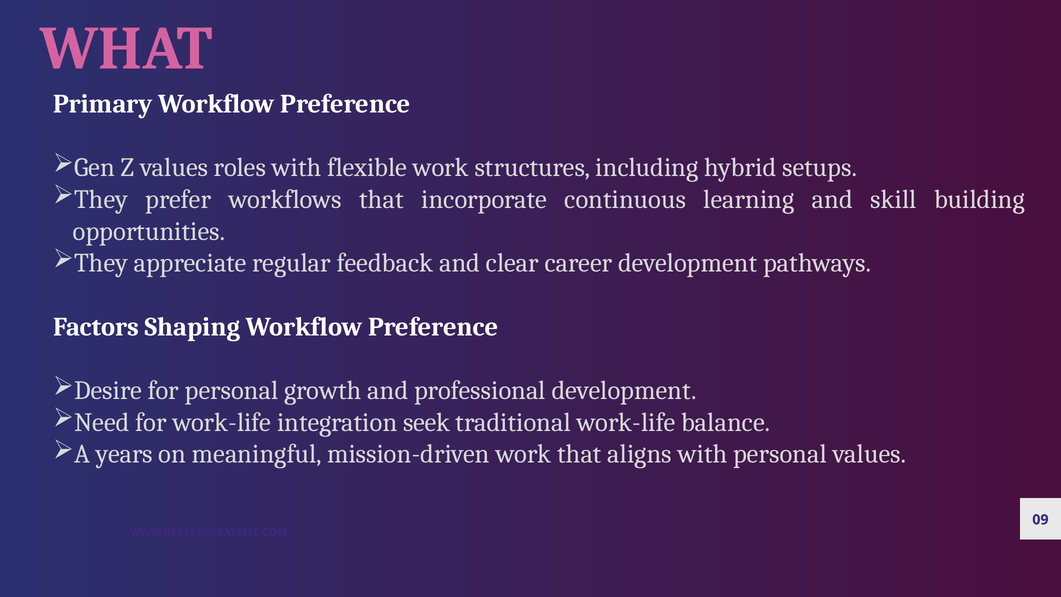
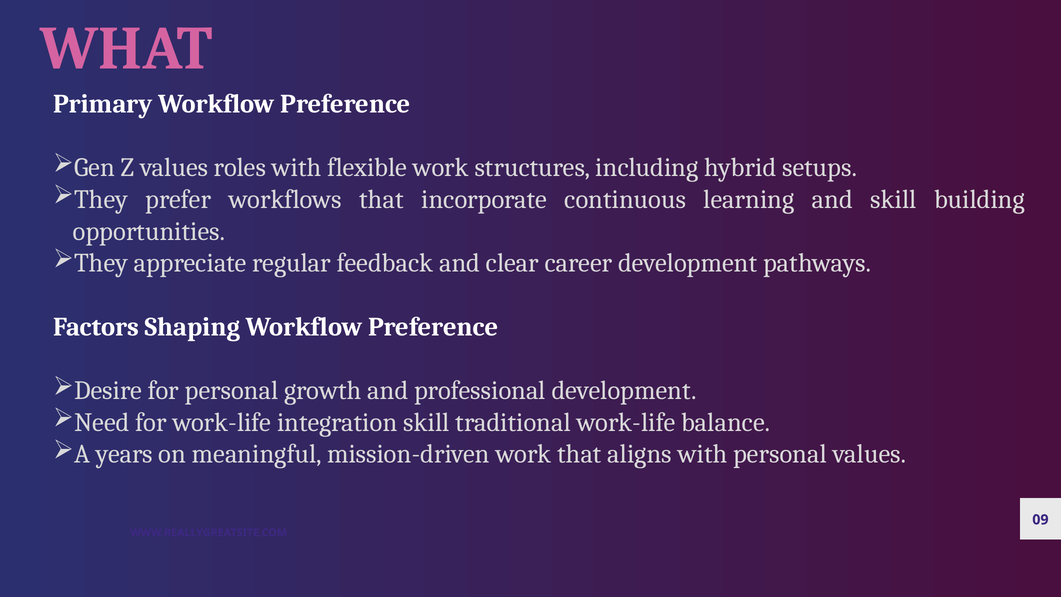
integration seek: seek -> skill (426, 422)
